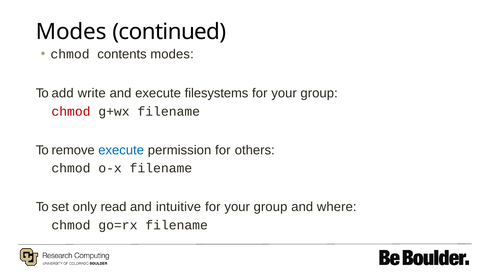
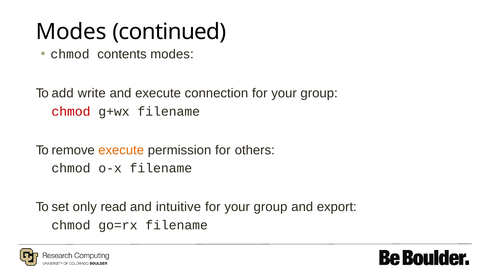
filesystems: filesystems -> connection (216, 93)
execute colour: blue -> orange (121, 150)
where: where -> export (337, 207)
